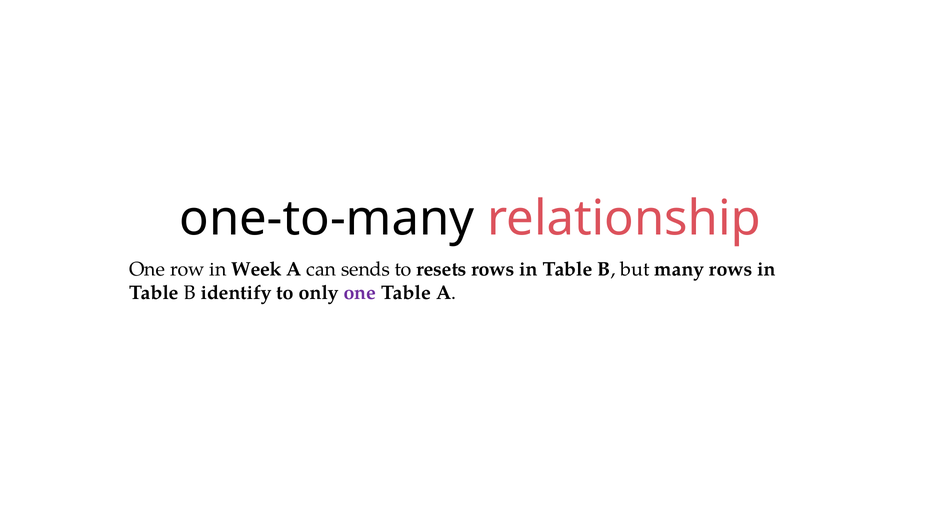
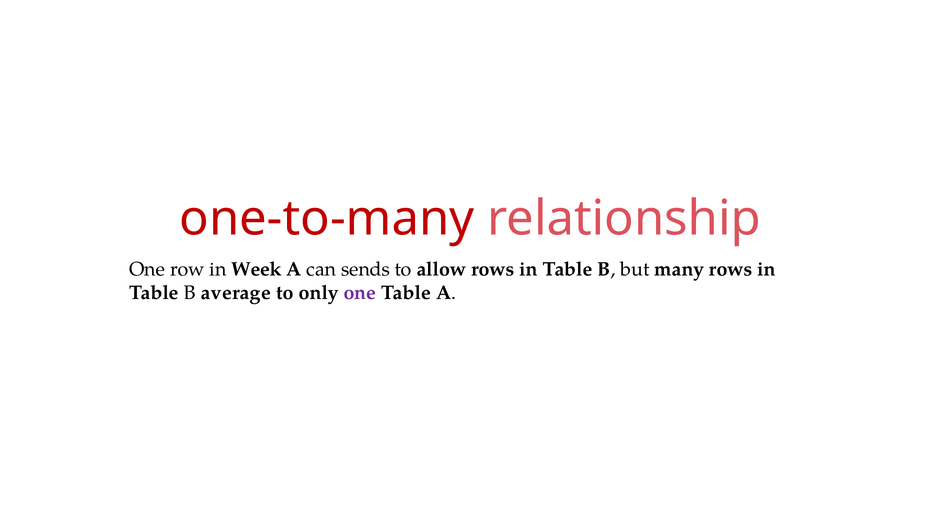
one-to-many colour: black -> red (327, 219)
resets: resets -> allow (441, 269)
identify: identify -> average (236, 293)
